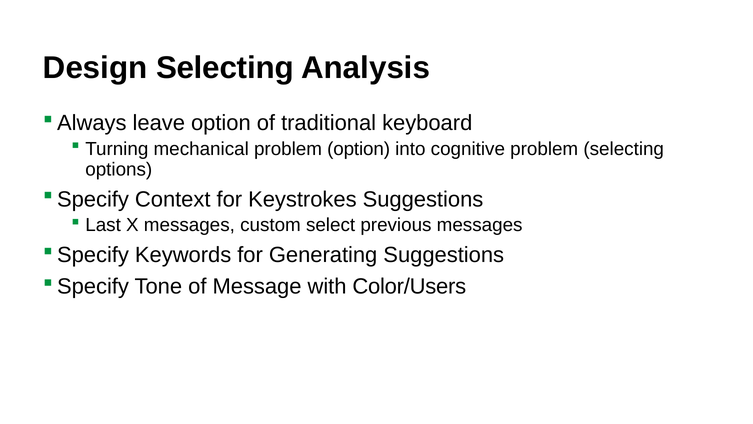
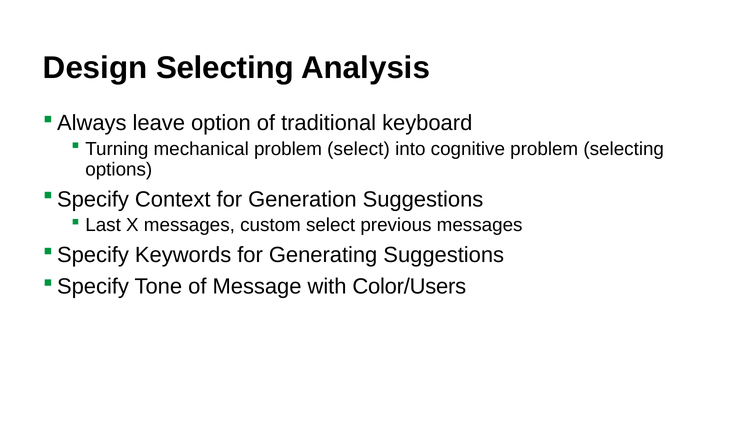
problem option: option -> select (358, 149)
Keystrokes: Keystrokes -> Generation (302, 199)
